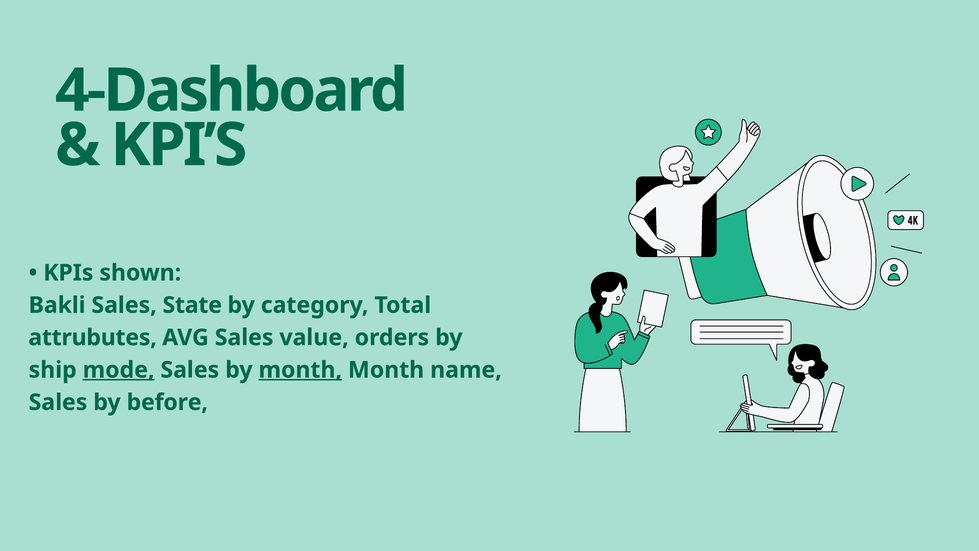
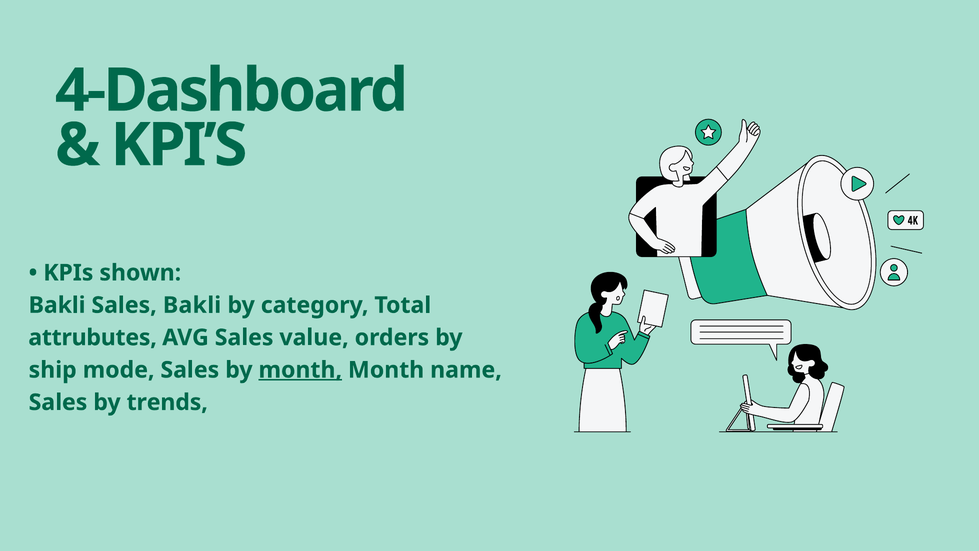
Sales State: State -> Bakli (192, 305)
mode underline: present -> none (119, 370)
before: before -> trends (167, 402)
